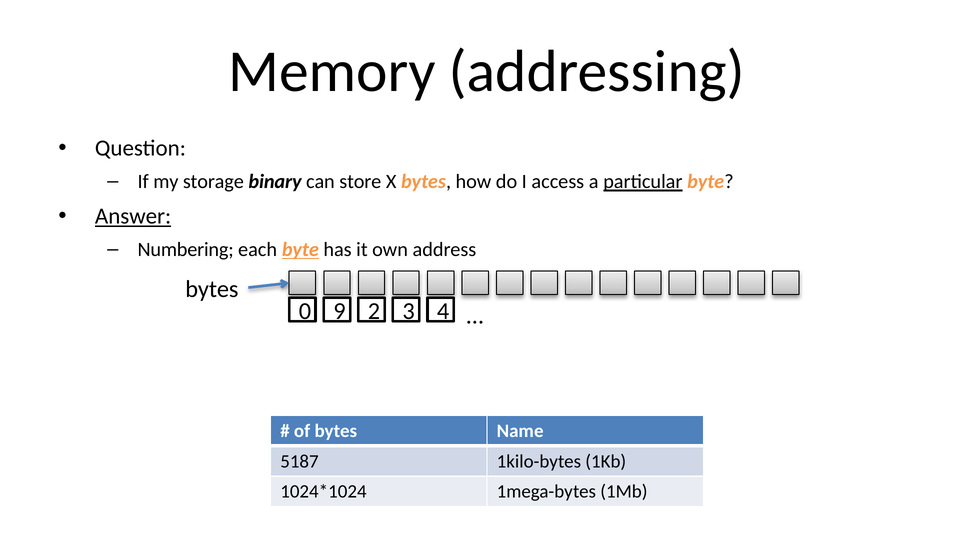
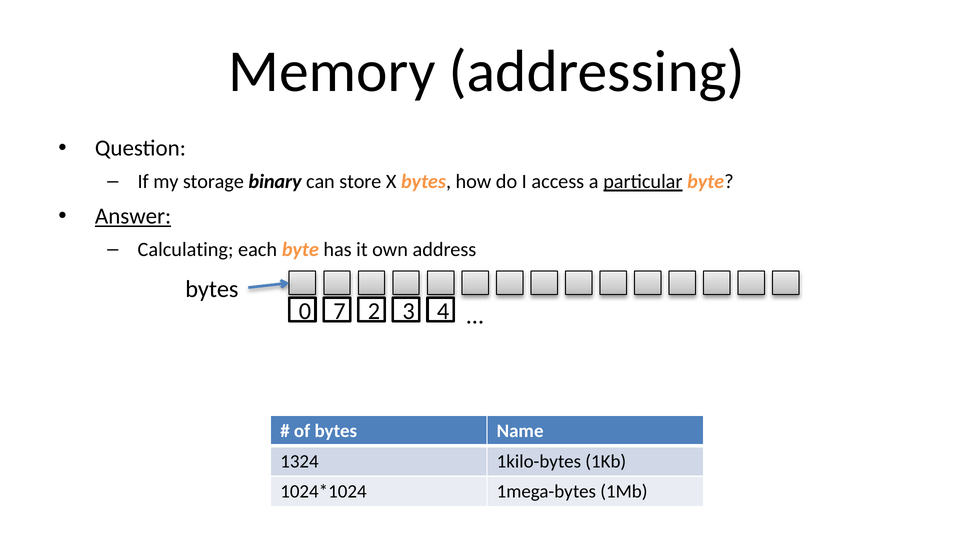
Numbering: Numbering -> Calculating (186, 250)
byte underline: present -> none (300, 250)
9: 9 -> 7 (340, 311)
5187: 5187 -> 1324 (299, 461)
